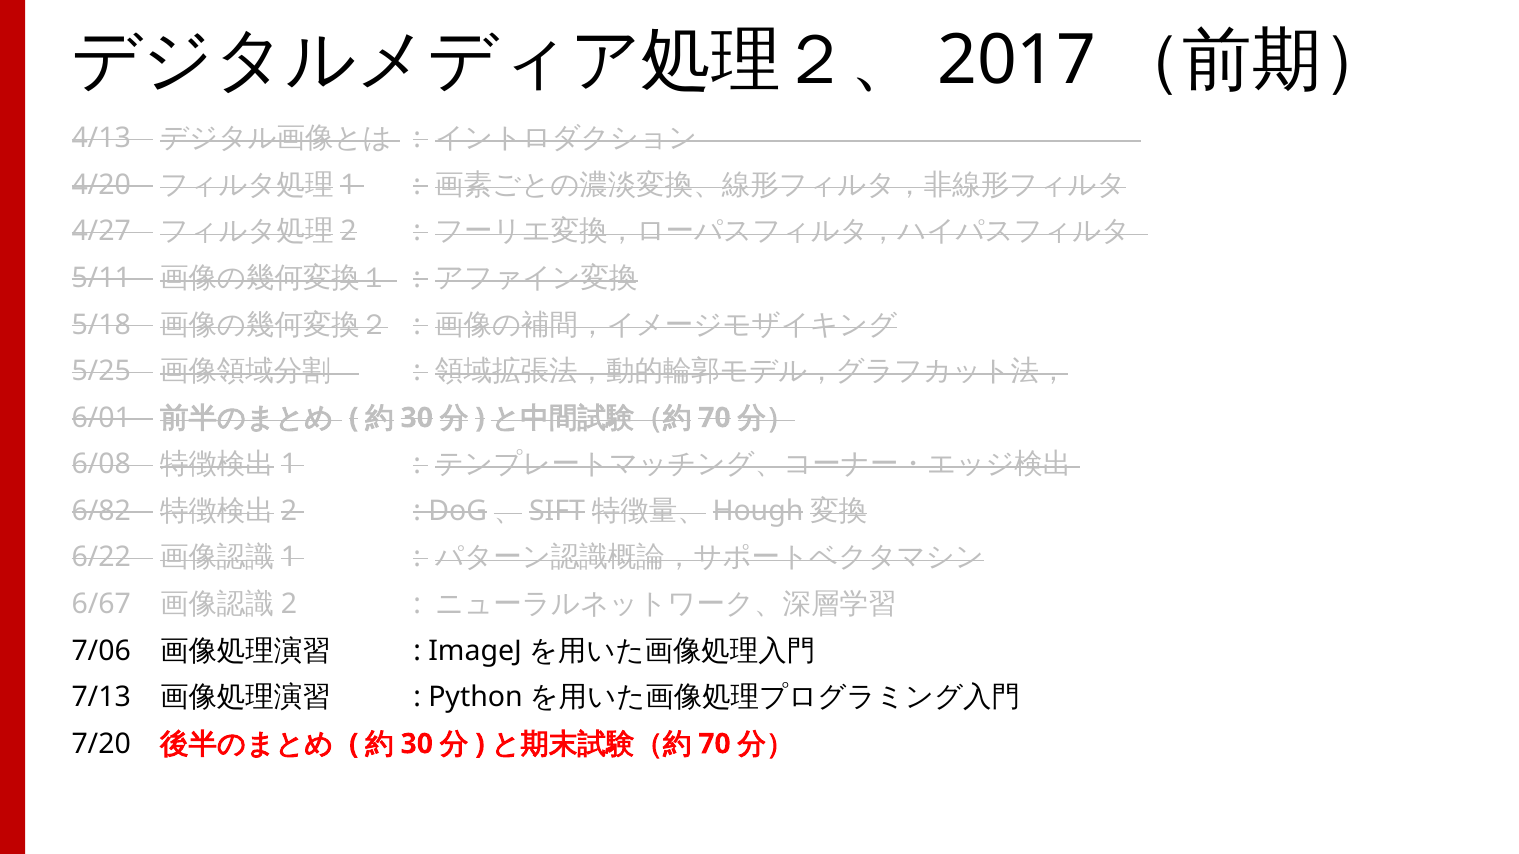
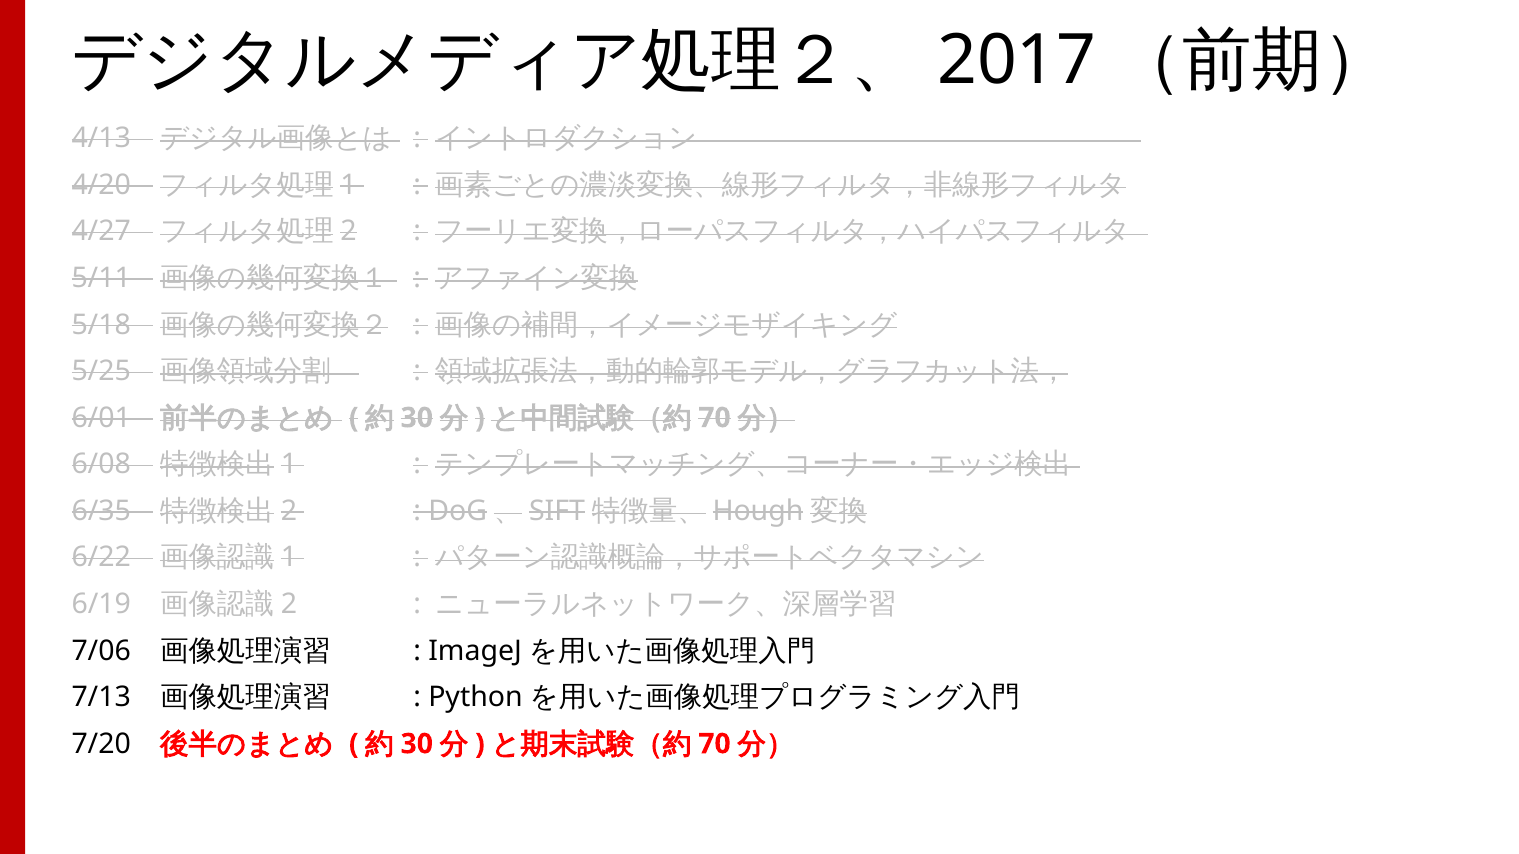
6/82: 6/82 -> 6/35 (101, 511)
6/67: 6/67 -> 6/19 (101, 604)
